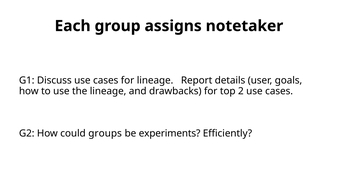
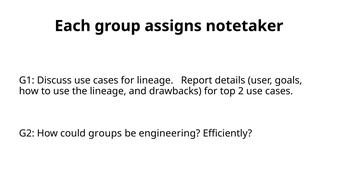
experiments: experiments -> engineering (169, 134)
